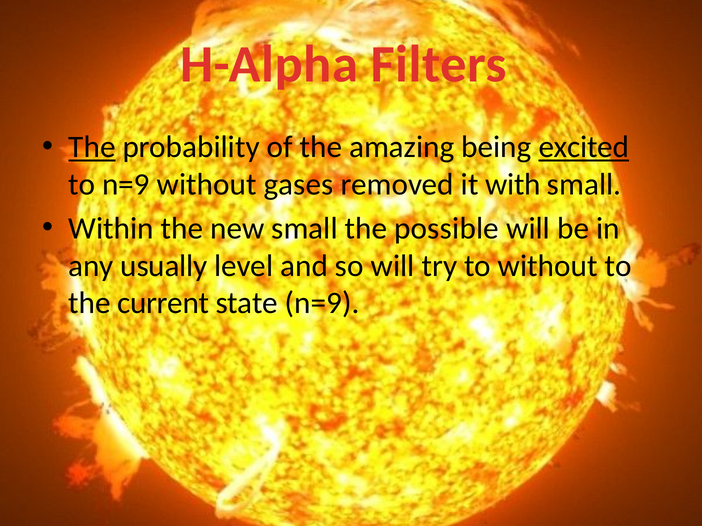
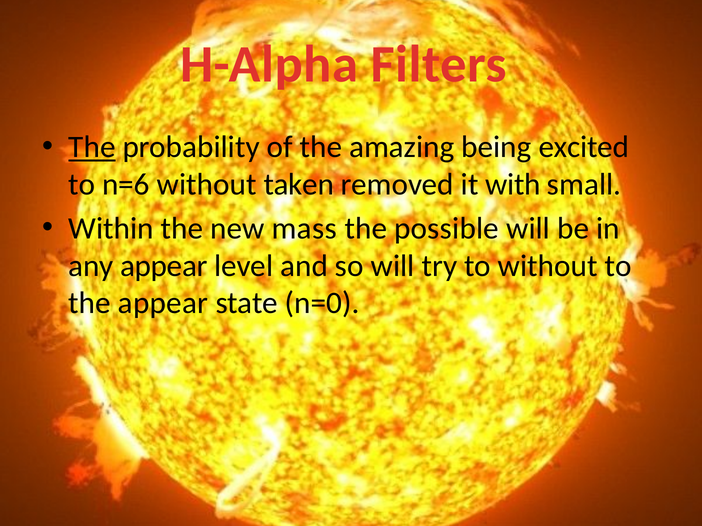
excited underline: present -> none (584, 147)
to n=9: n=9 -> n=6 (126, 185)
gases: gases -> taken (299, 185)
new small: small -> mass (304, 228)
any usually: usually -> appear (164, 266)
the current: current -> appear (163, 303)
state n=9: n=9 -> n=0 (322, 303)
